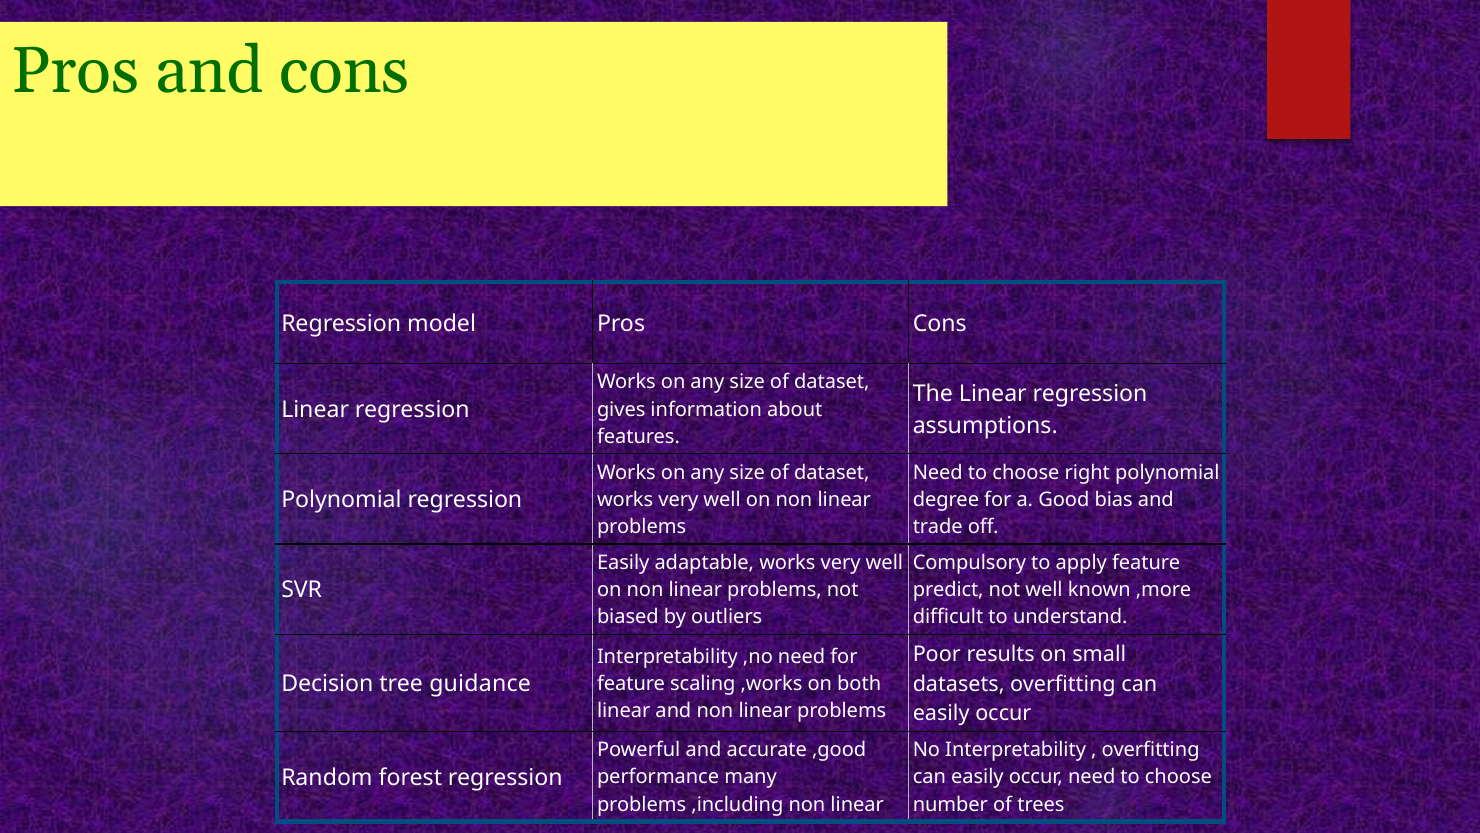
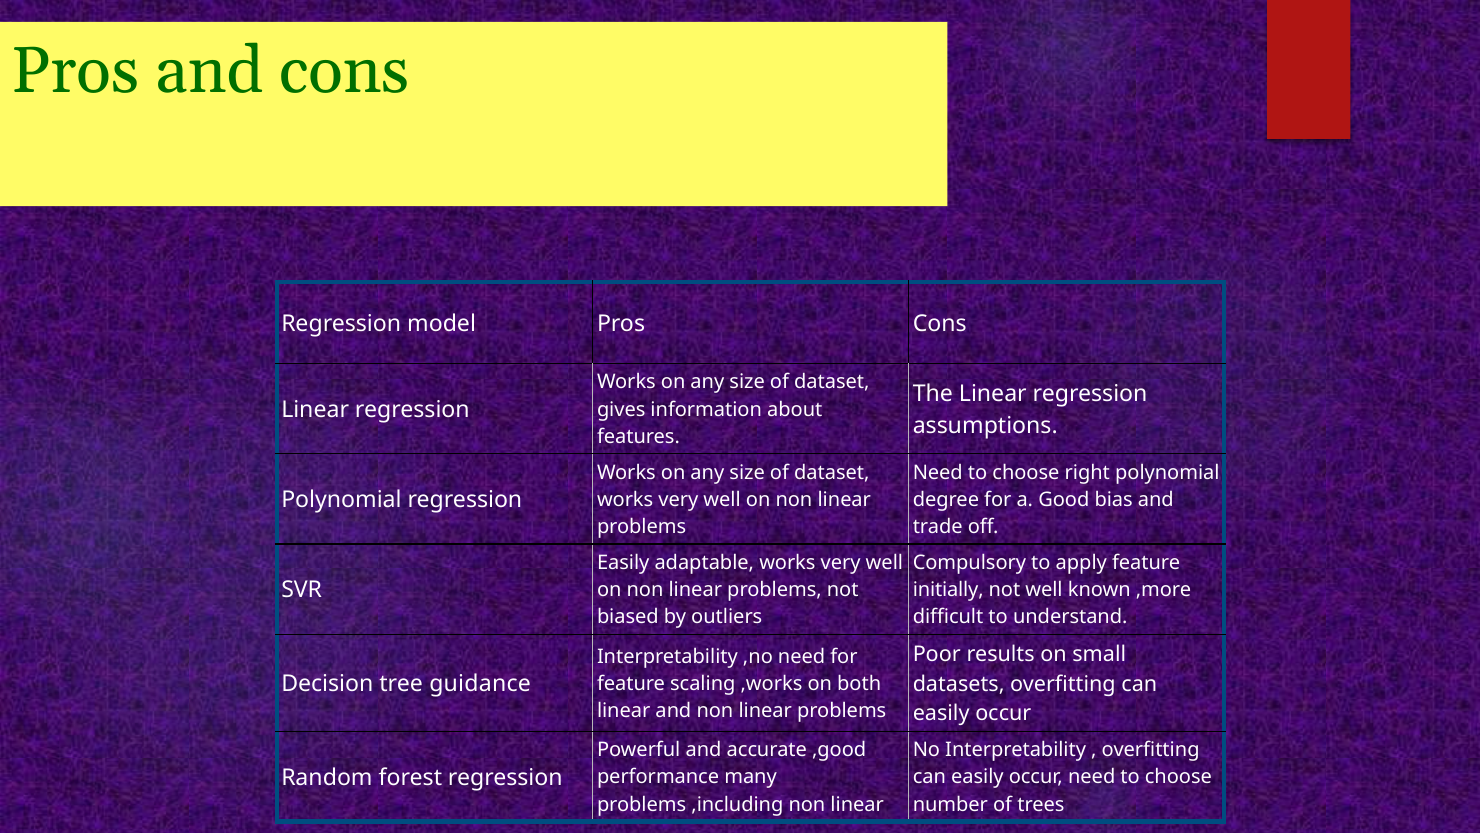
predict: predict -> initially (948, 590)
